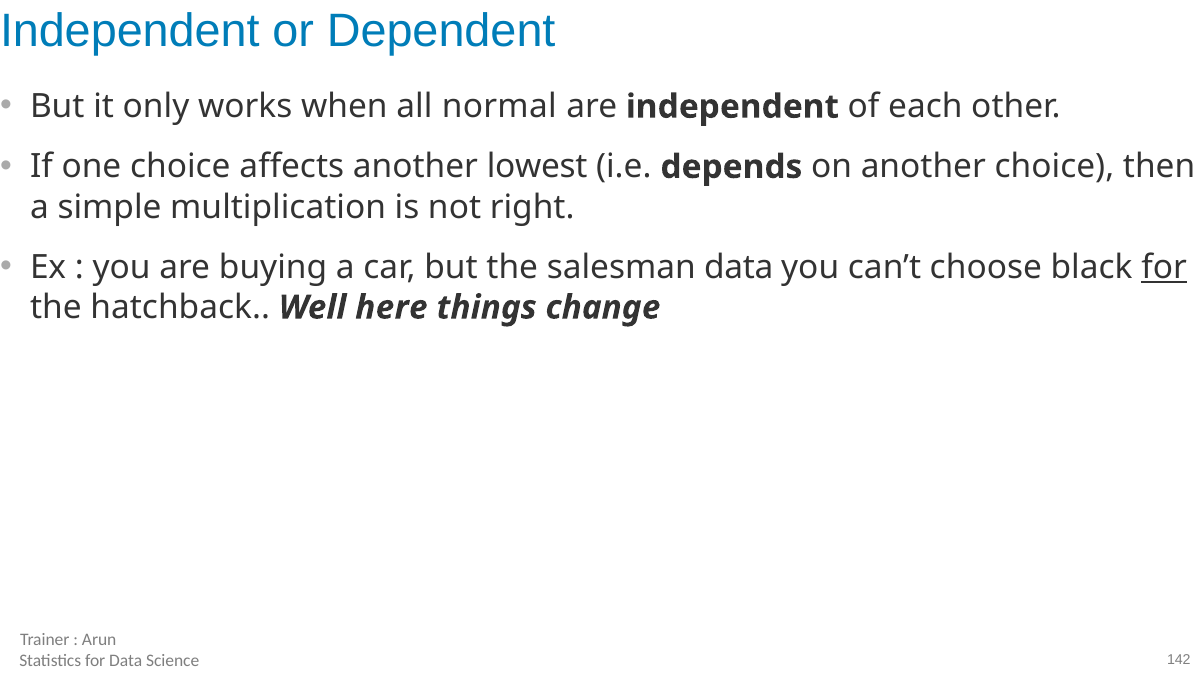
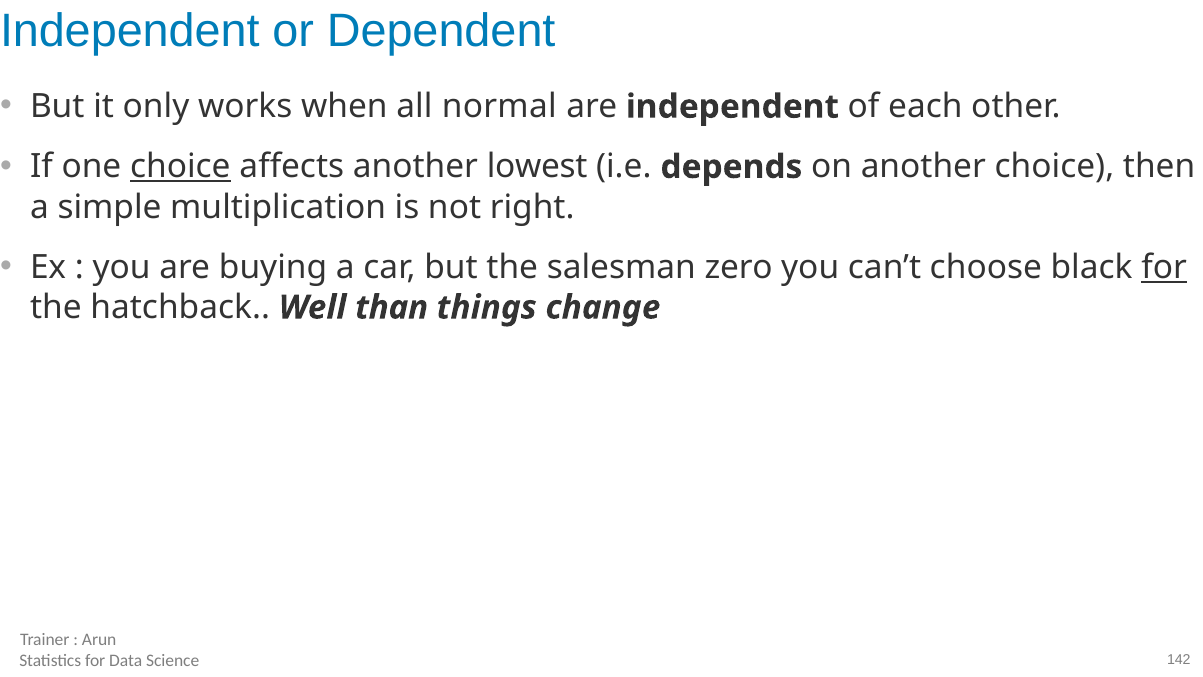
choice underline: none -> present (180, 167)
salesman data: data -> zero (739, 267)
here: here -> than (392, 307)
